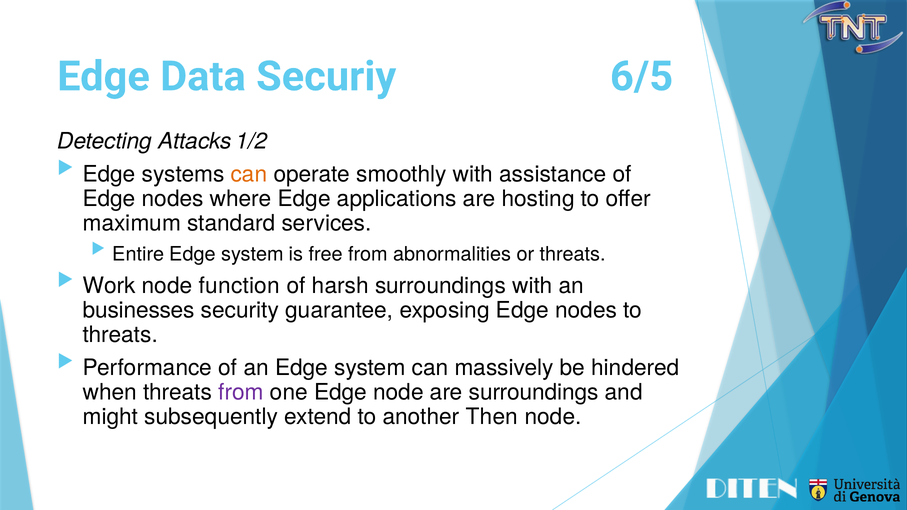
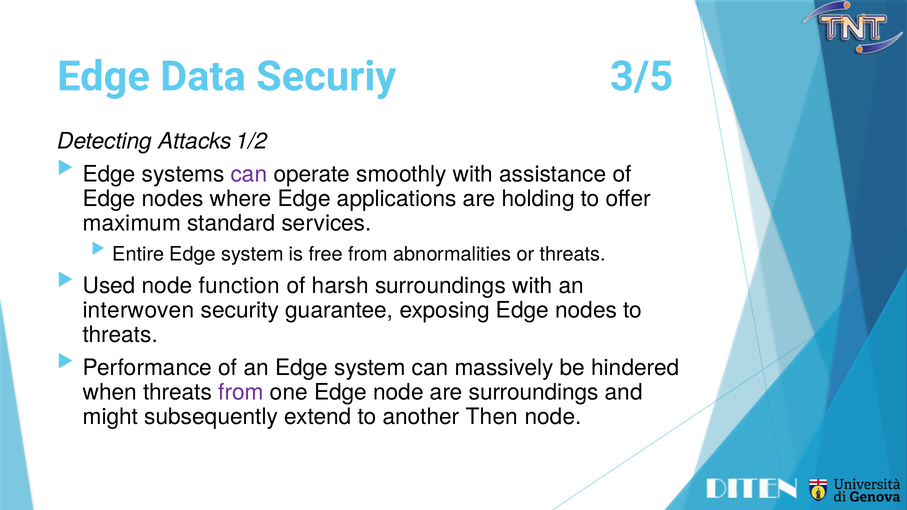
6/5: 6/5 -> 3/5 (642, 77)
can colour: orange -> purple (249, 174)
hosting: hosting -> holding (538, 199)
Work: Work -> Used (109, 286)
businesses: businesses -> interwoven (139, 311)
